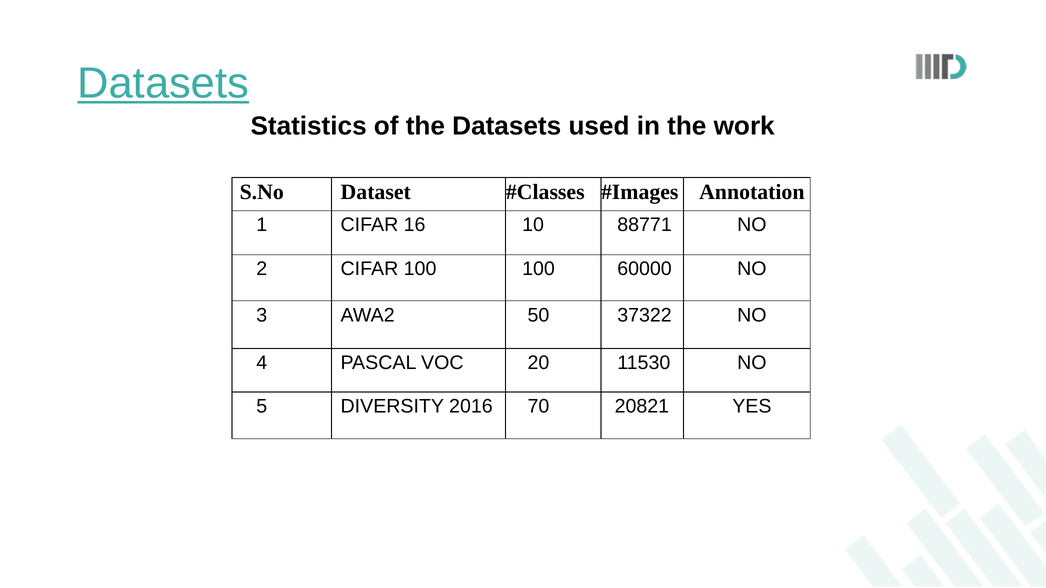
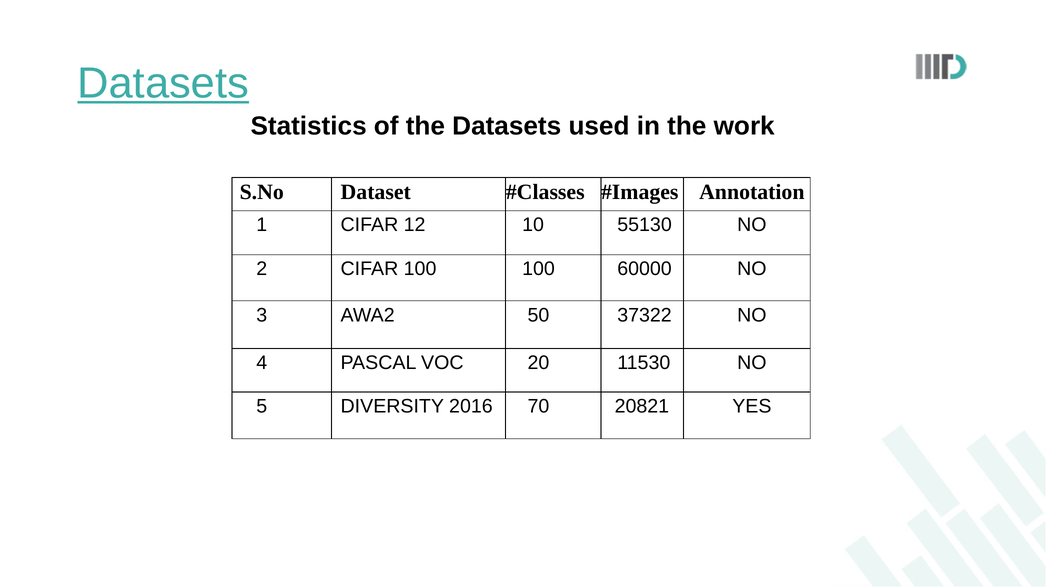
16: 16 -> 12 (415, 225)
88771: 88771 -> 55130 (645, 225)
